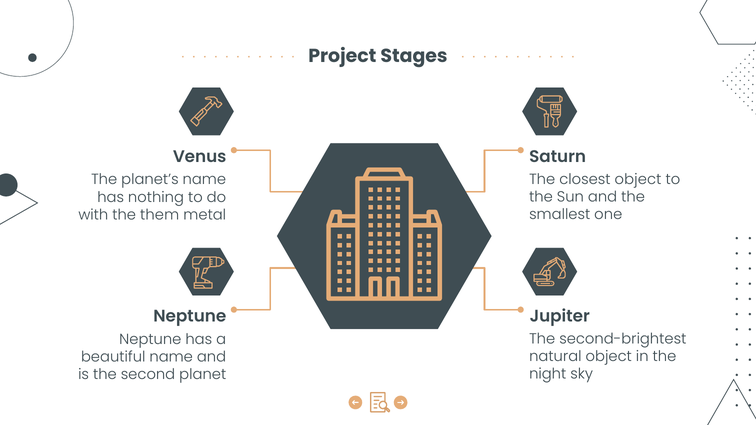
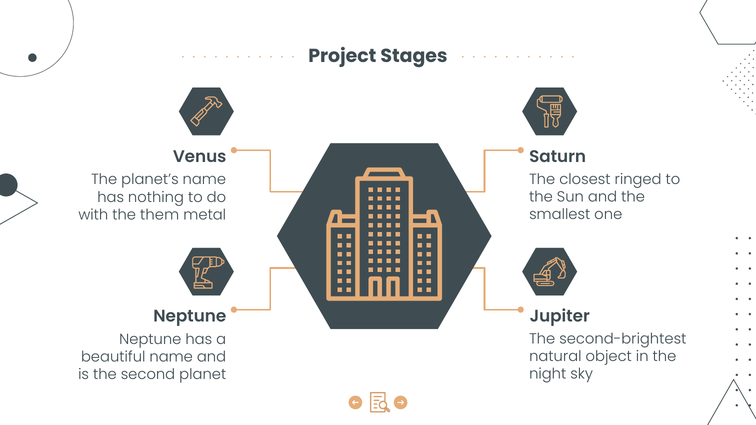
closest object: object -> ringed (638, 179)
